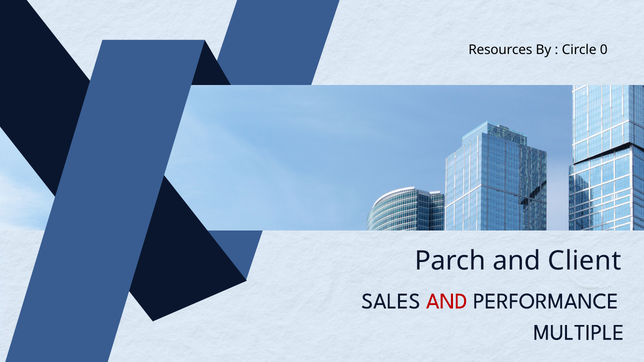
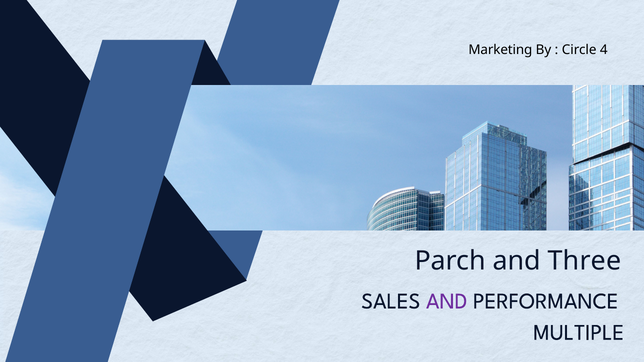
Resources: Resources -> Marketing (500, 50)
0: 0 -> 4 (604, 50)
Client: Client -> Three (585, 261)
AND colour: red -> purple (447, 301)
